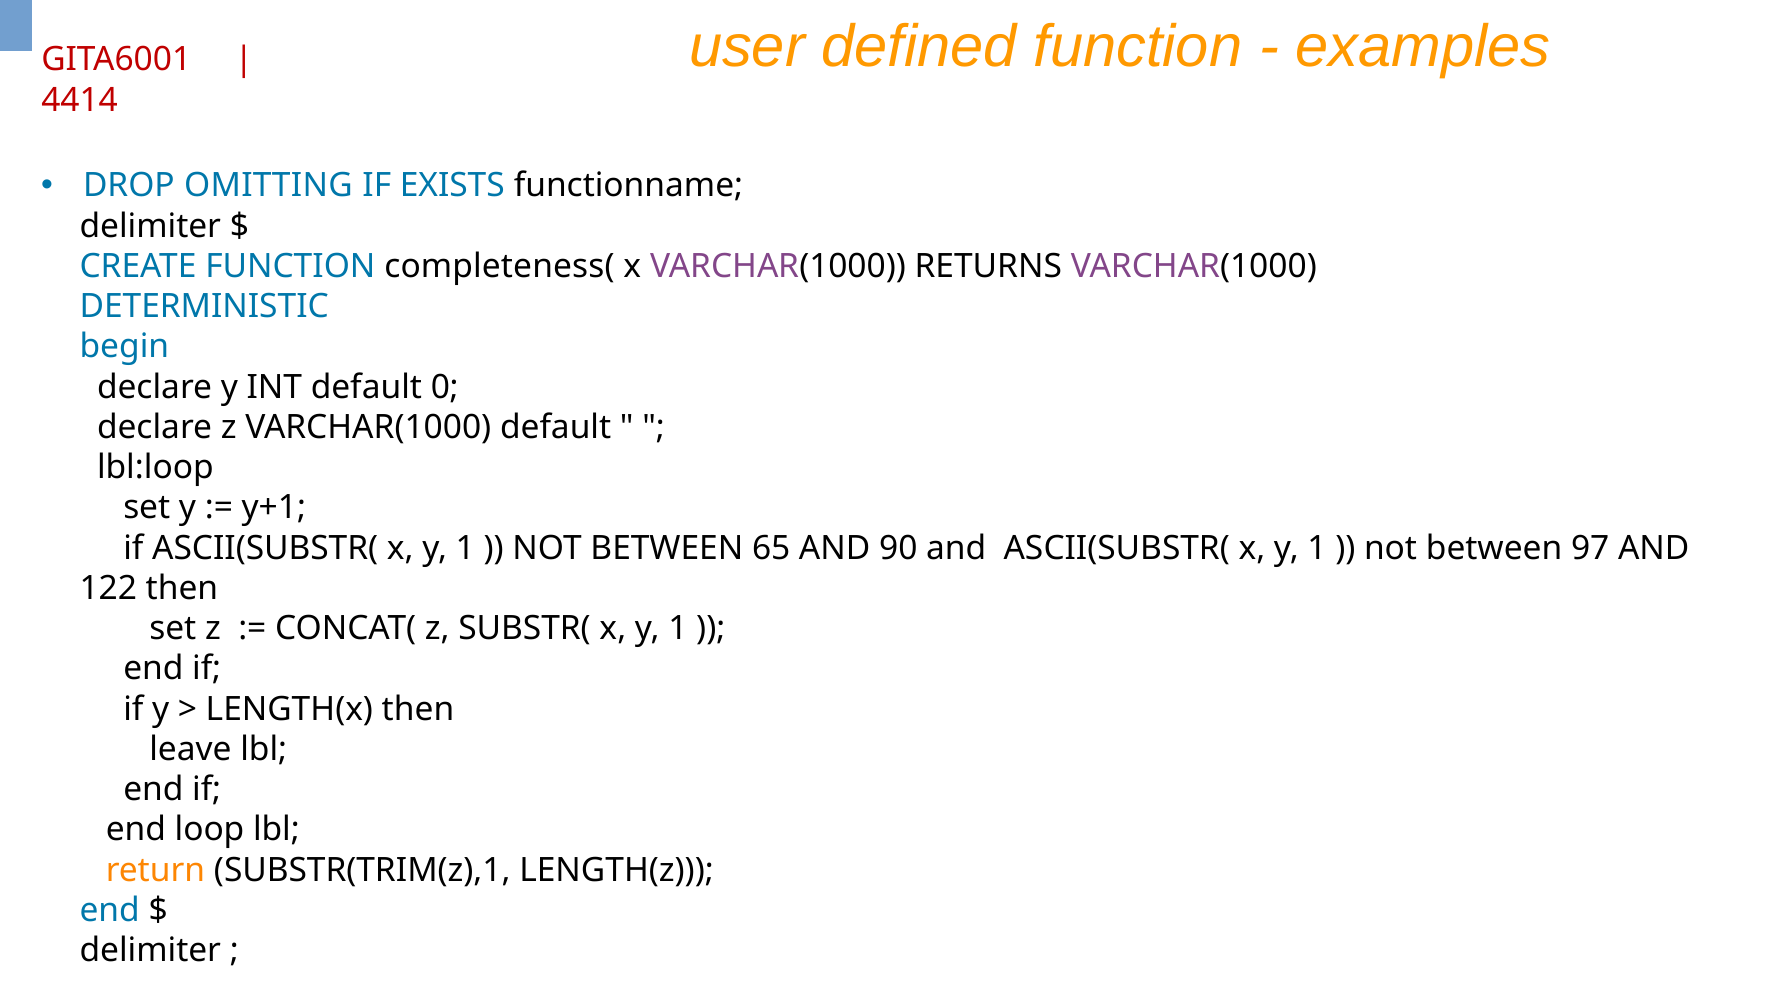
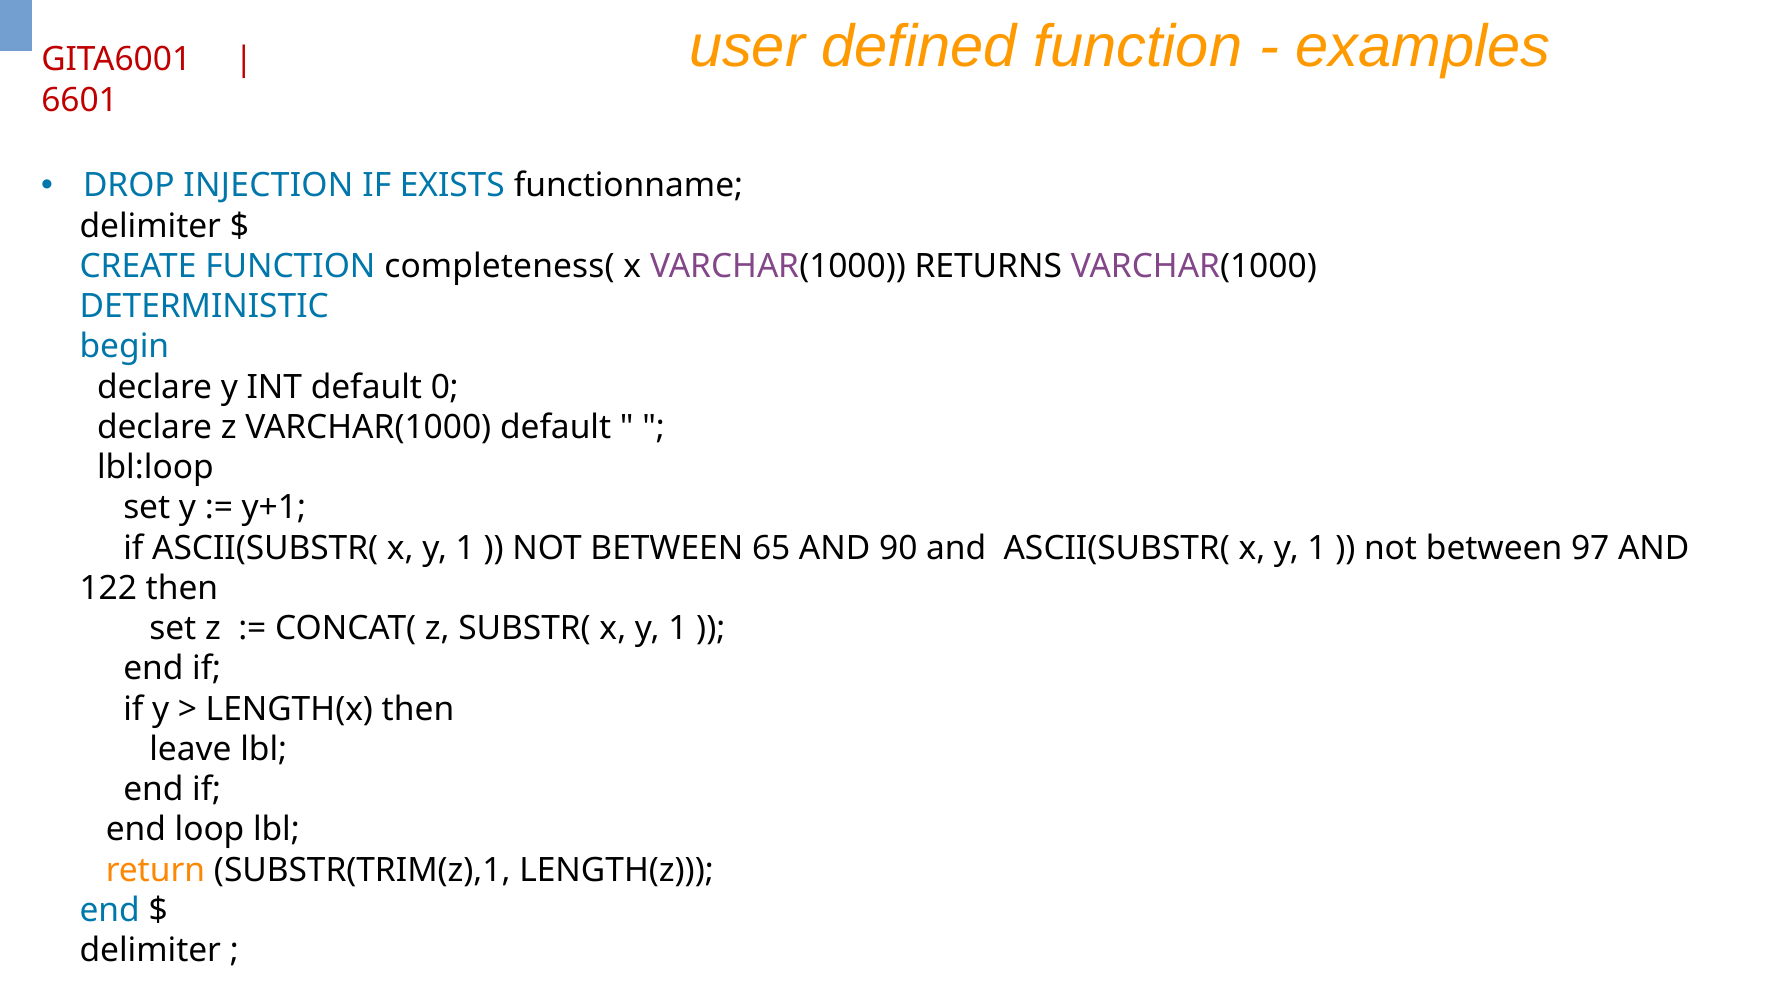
4414: 4414 -> 6601 (80, 100)
OMITTING: OMITTING -> INJECTION (268, 186)
